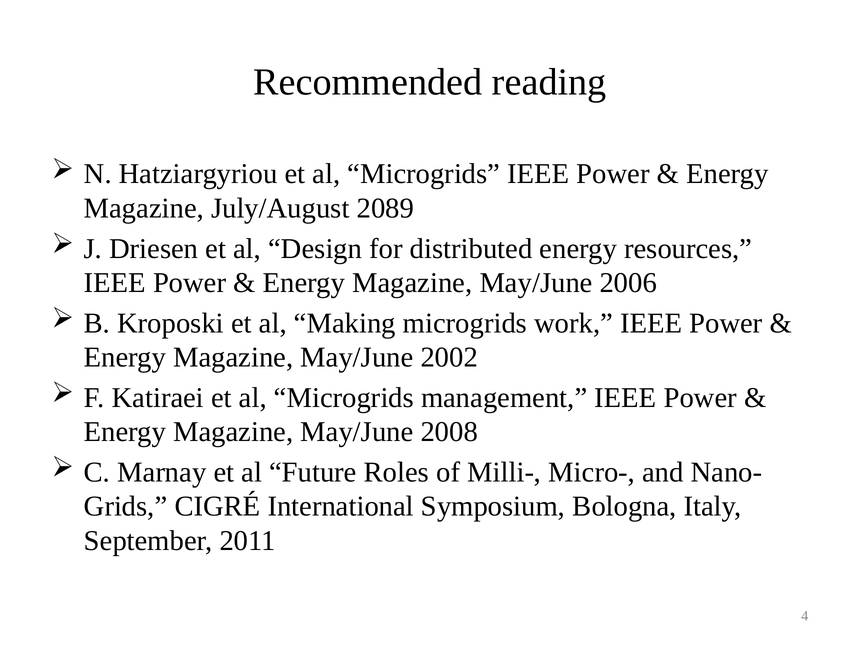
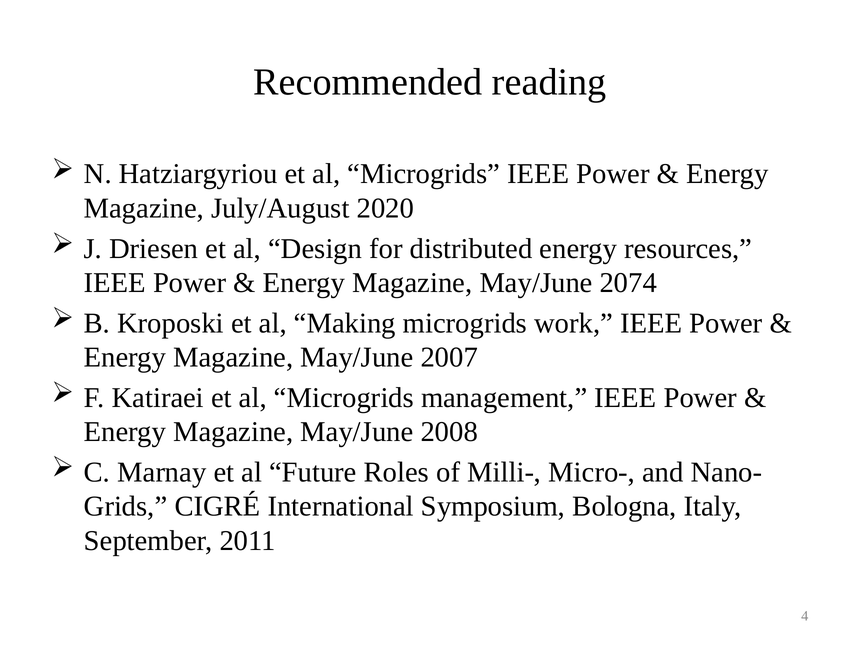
2089: 2089 -> 2020 (385, 208)
2006: 2006 -> 2074 (628, 283)
2002: 2002 -> 2007 (449, 357)
